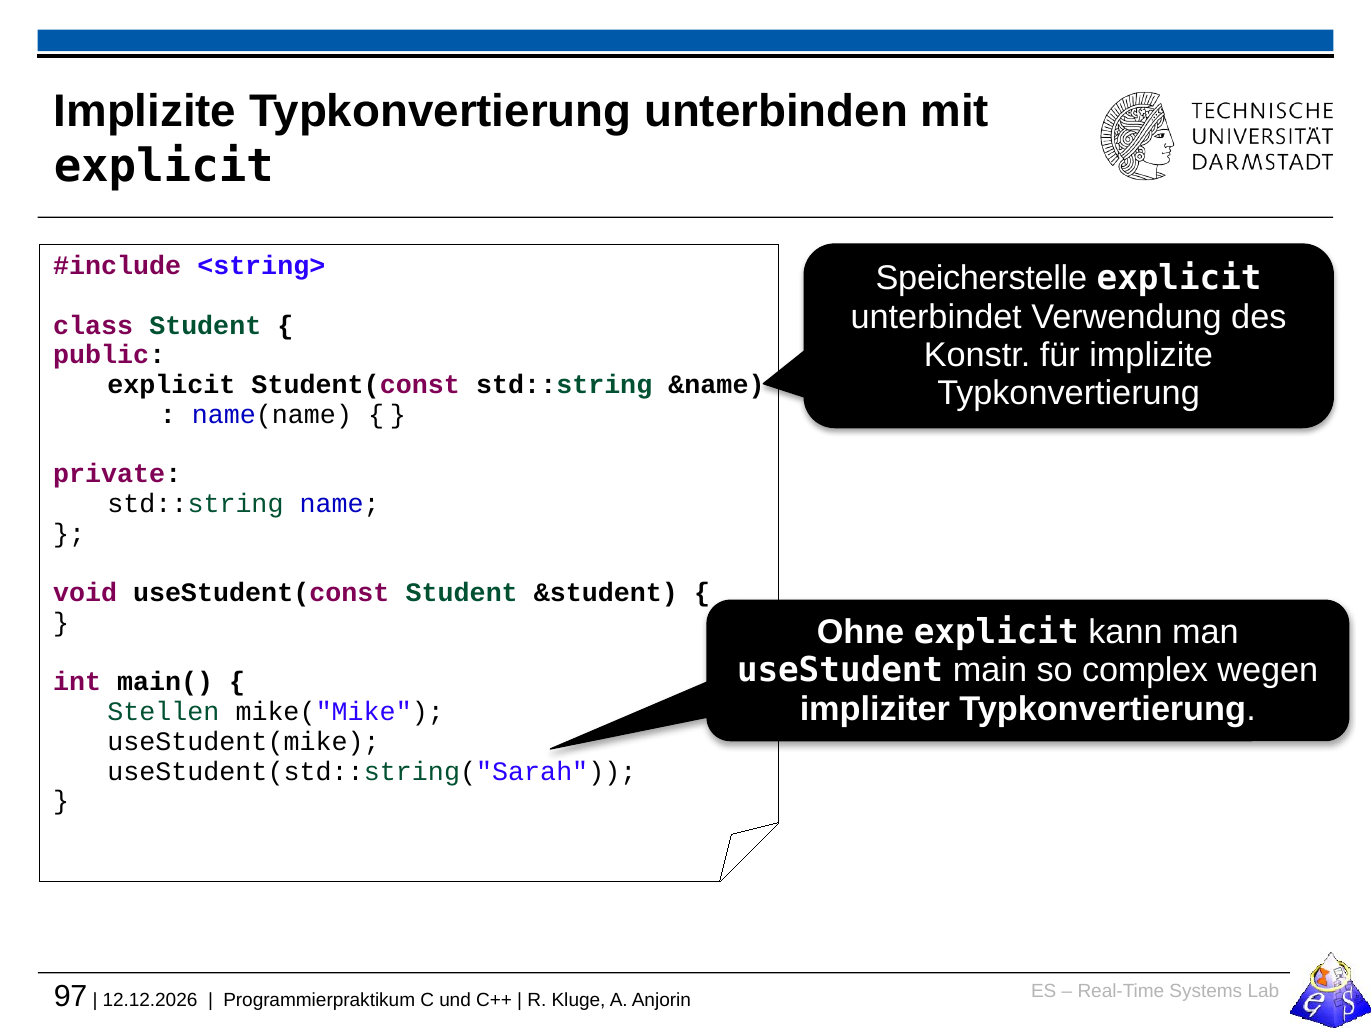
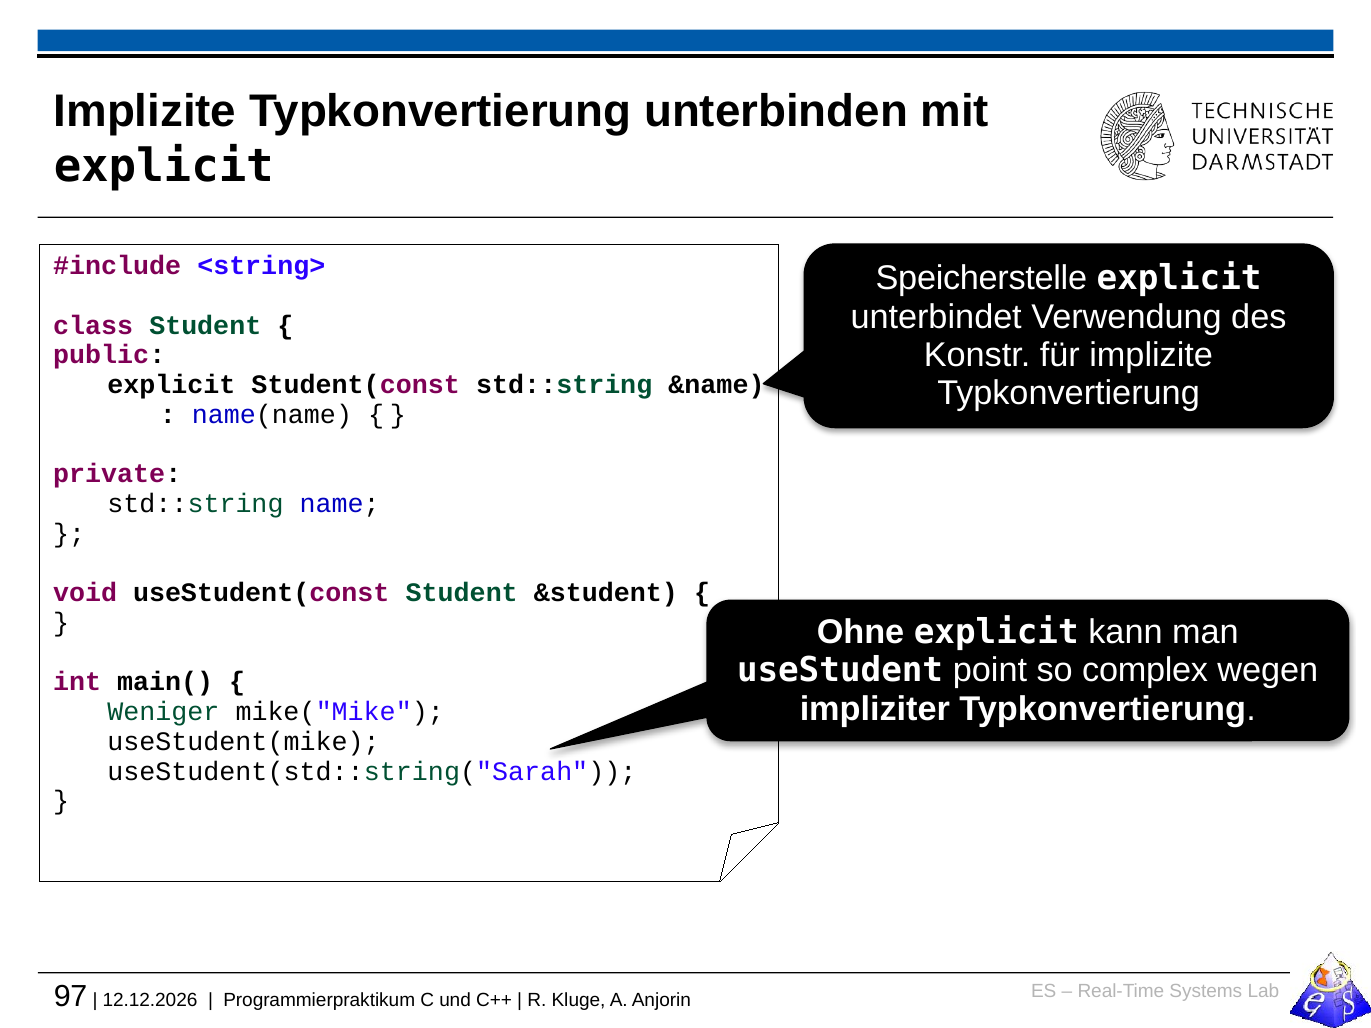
main: main -> point (990, 671)
Stellen: Stellen -> Weniger (163, 712)
